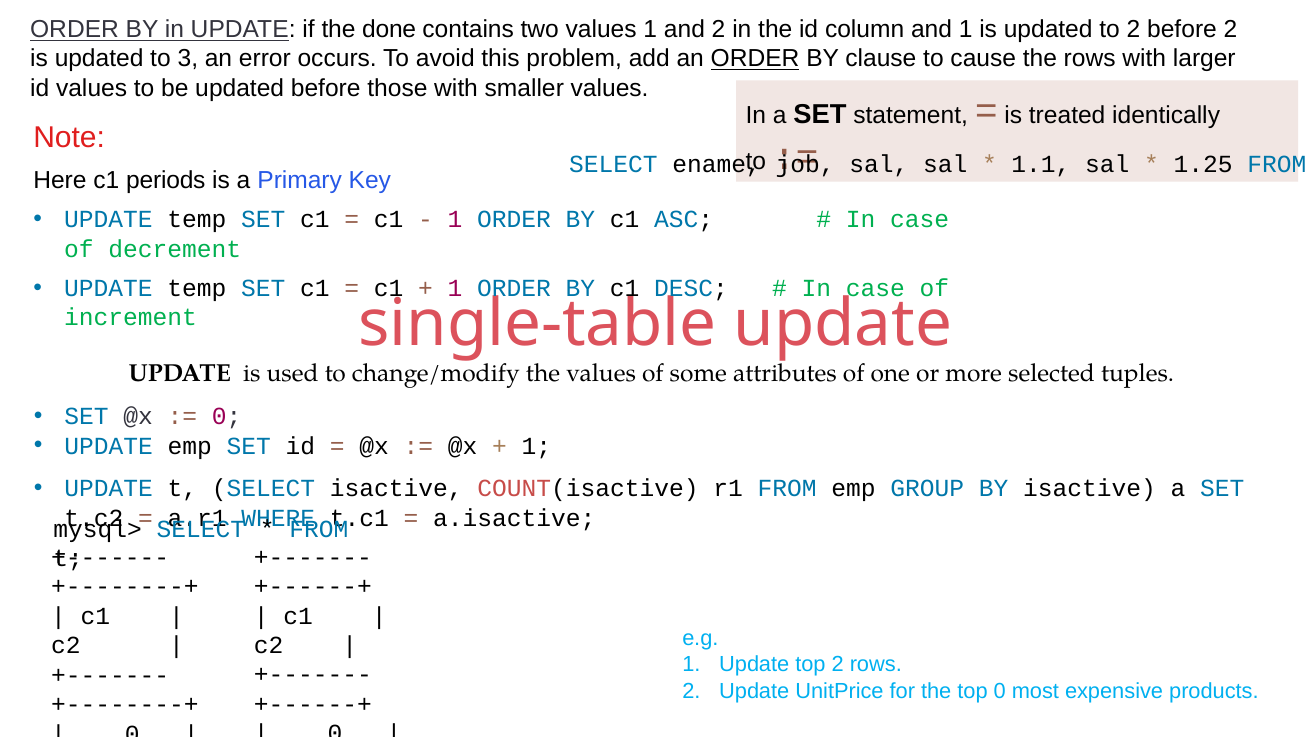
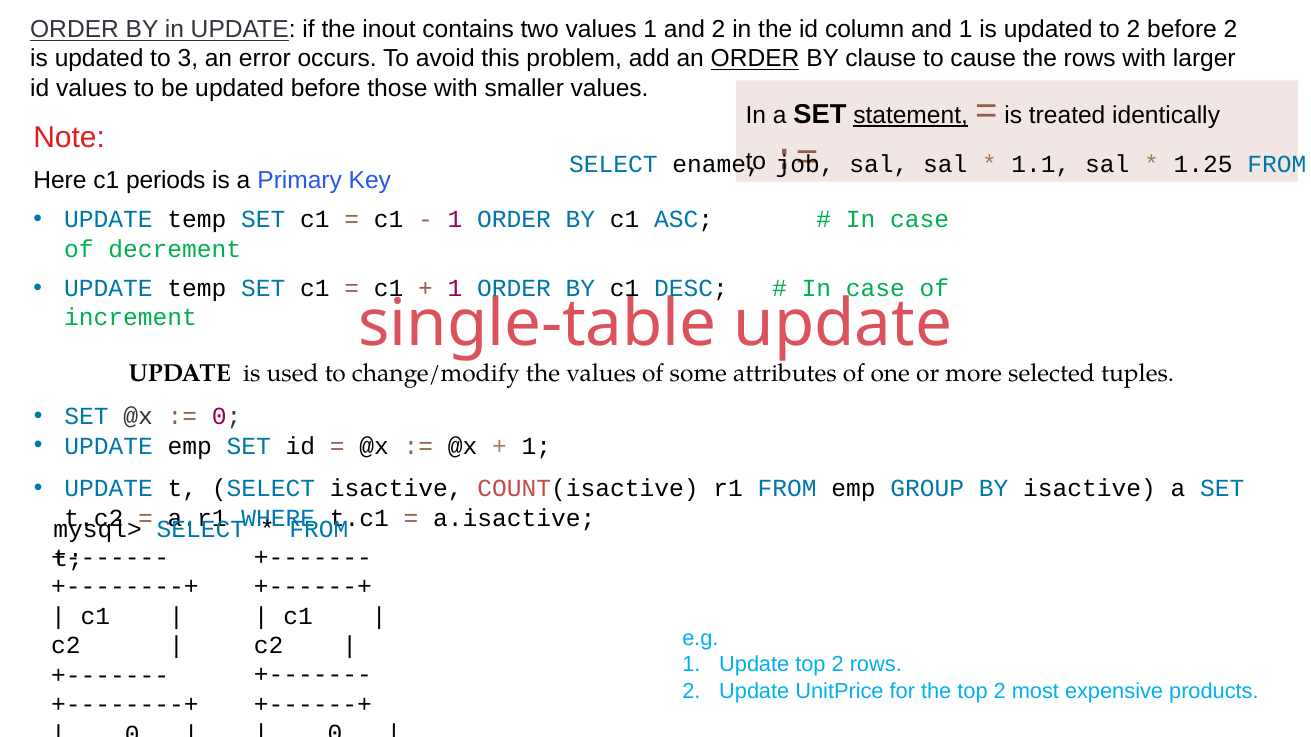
done: done -> inout (389, 29)
statement underline: none -> present (911, 115)
the top 0: 0 -> 2 (1000, 691)
